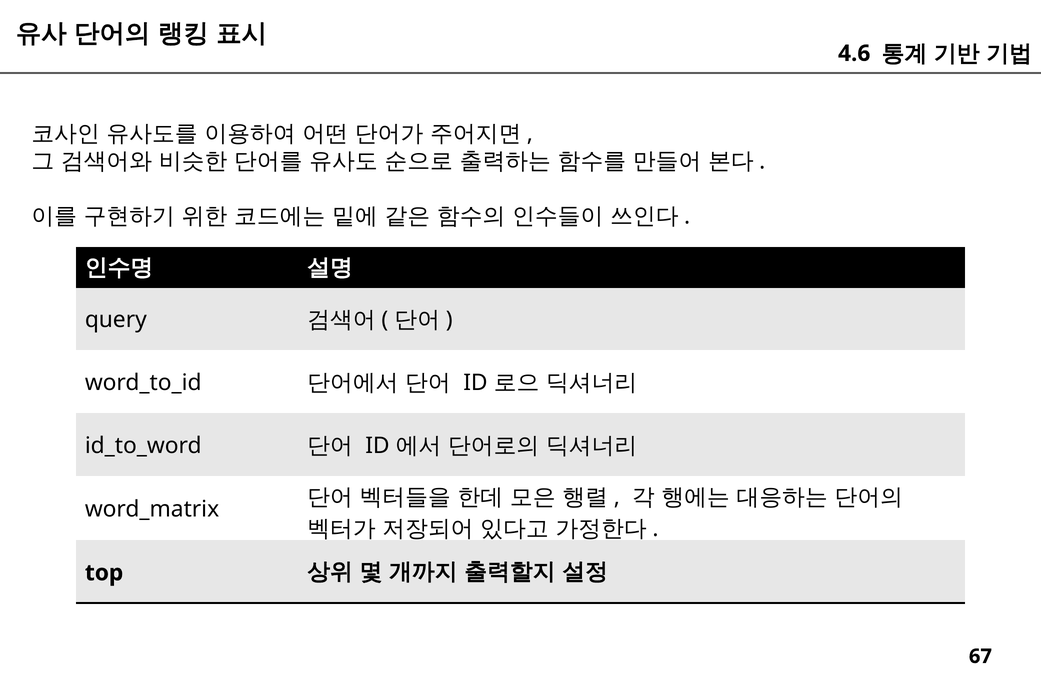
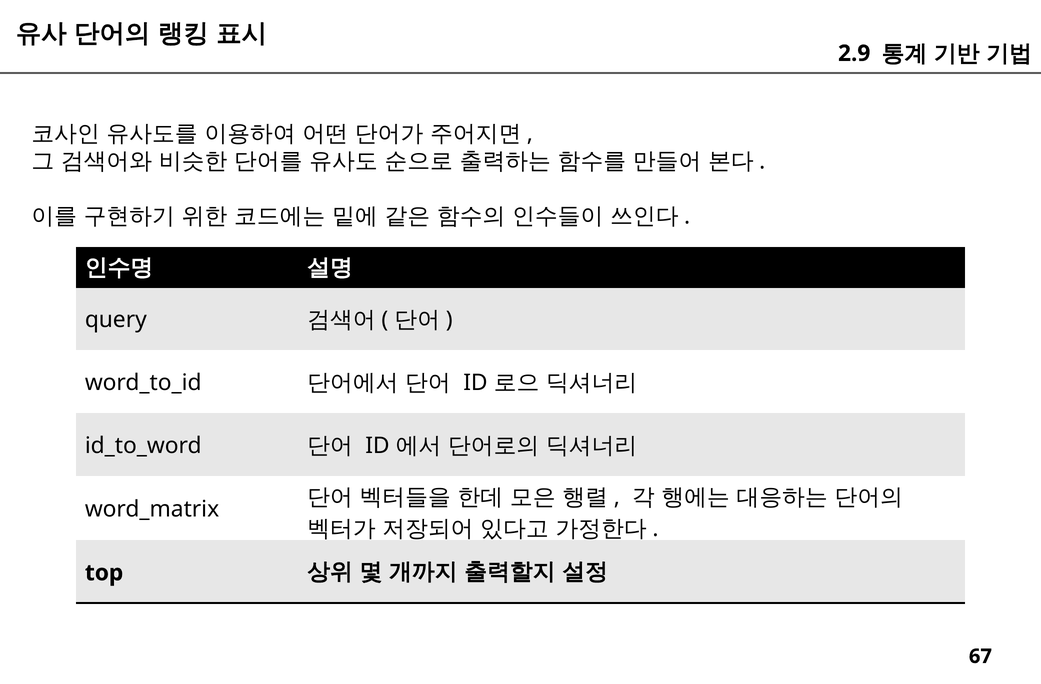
4.6: 4.6 -> 2.9 (854, 53)
